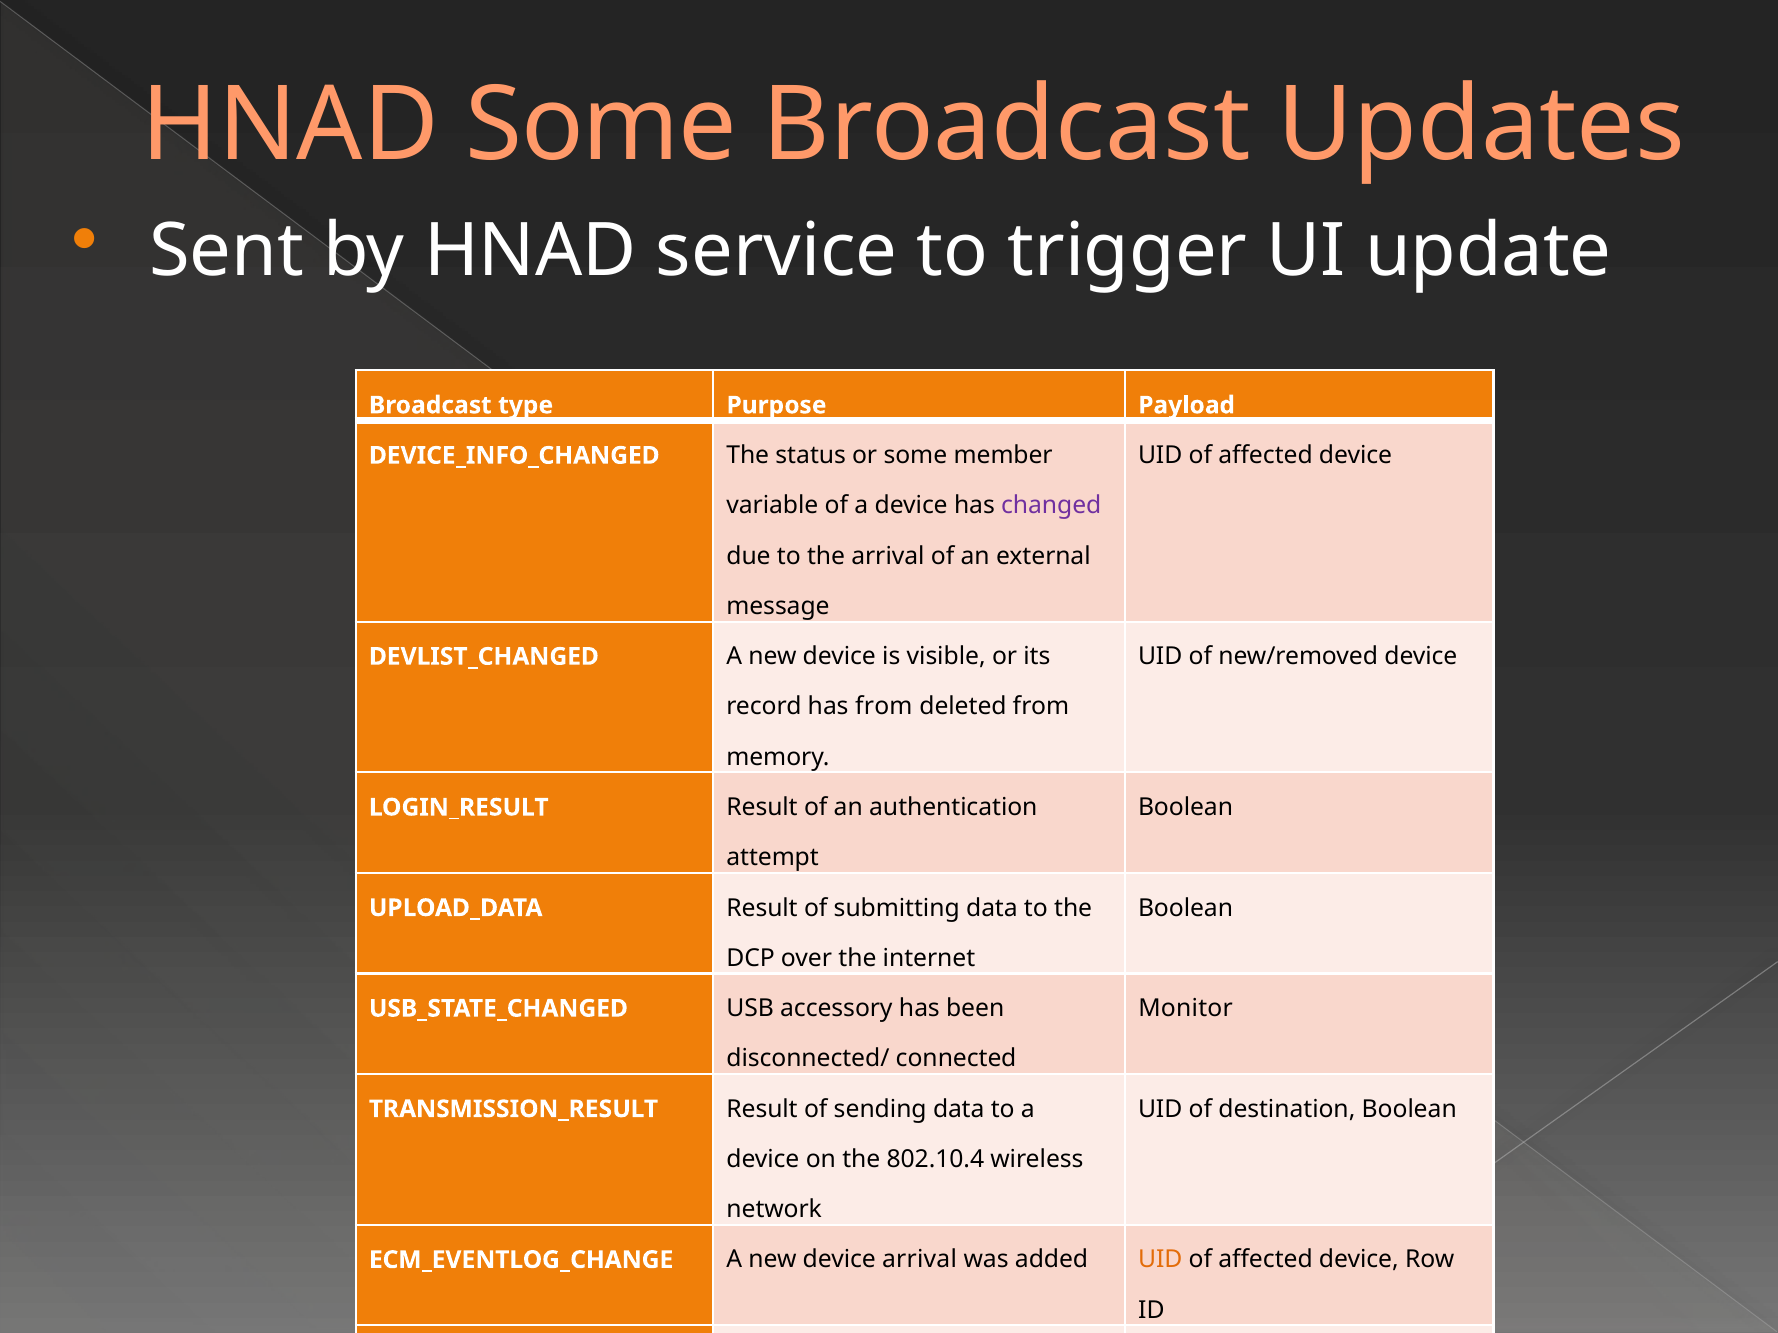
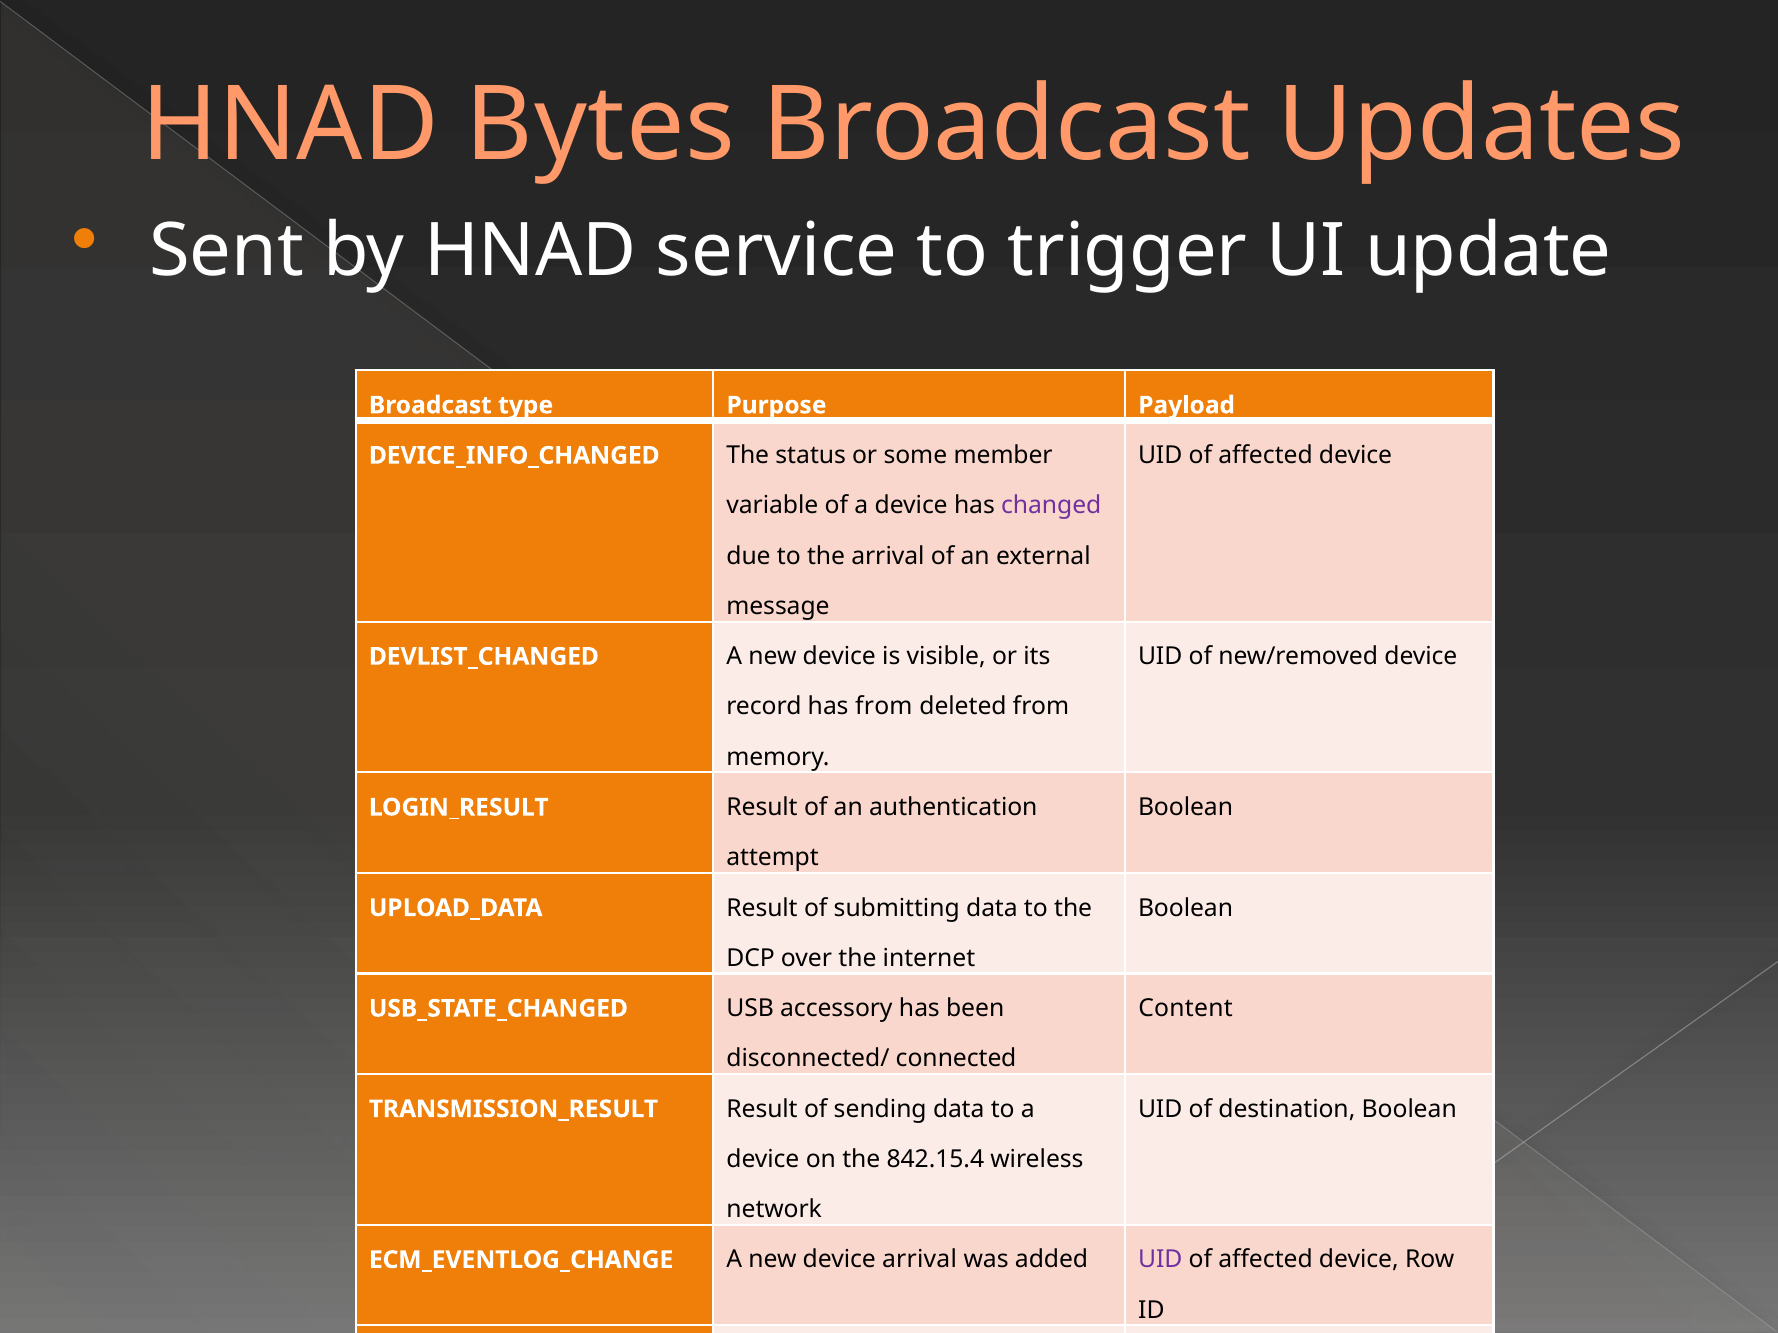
HNAD Some: Some -> Bytes (600, 126)
Monitor: Monitor -> Content (1186, 1009)
802.10.4: 802.10.4 -> 842.15.4 (935, 1160)
UID colour: orange -> purple (1160, 1260)
